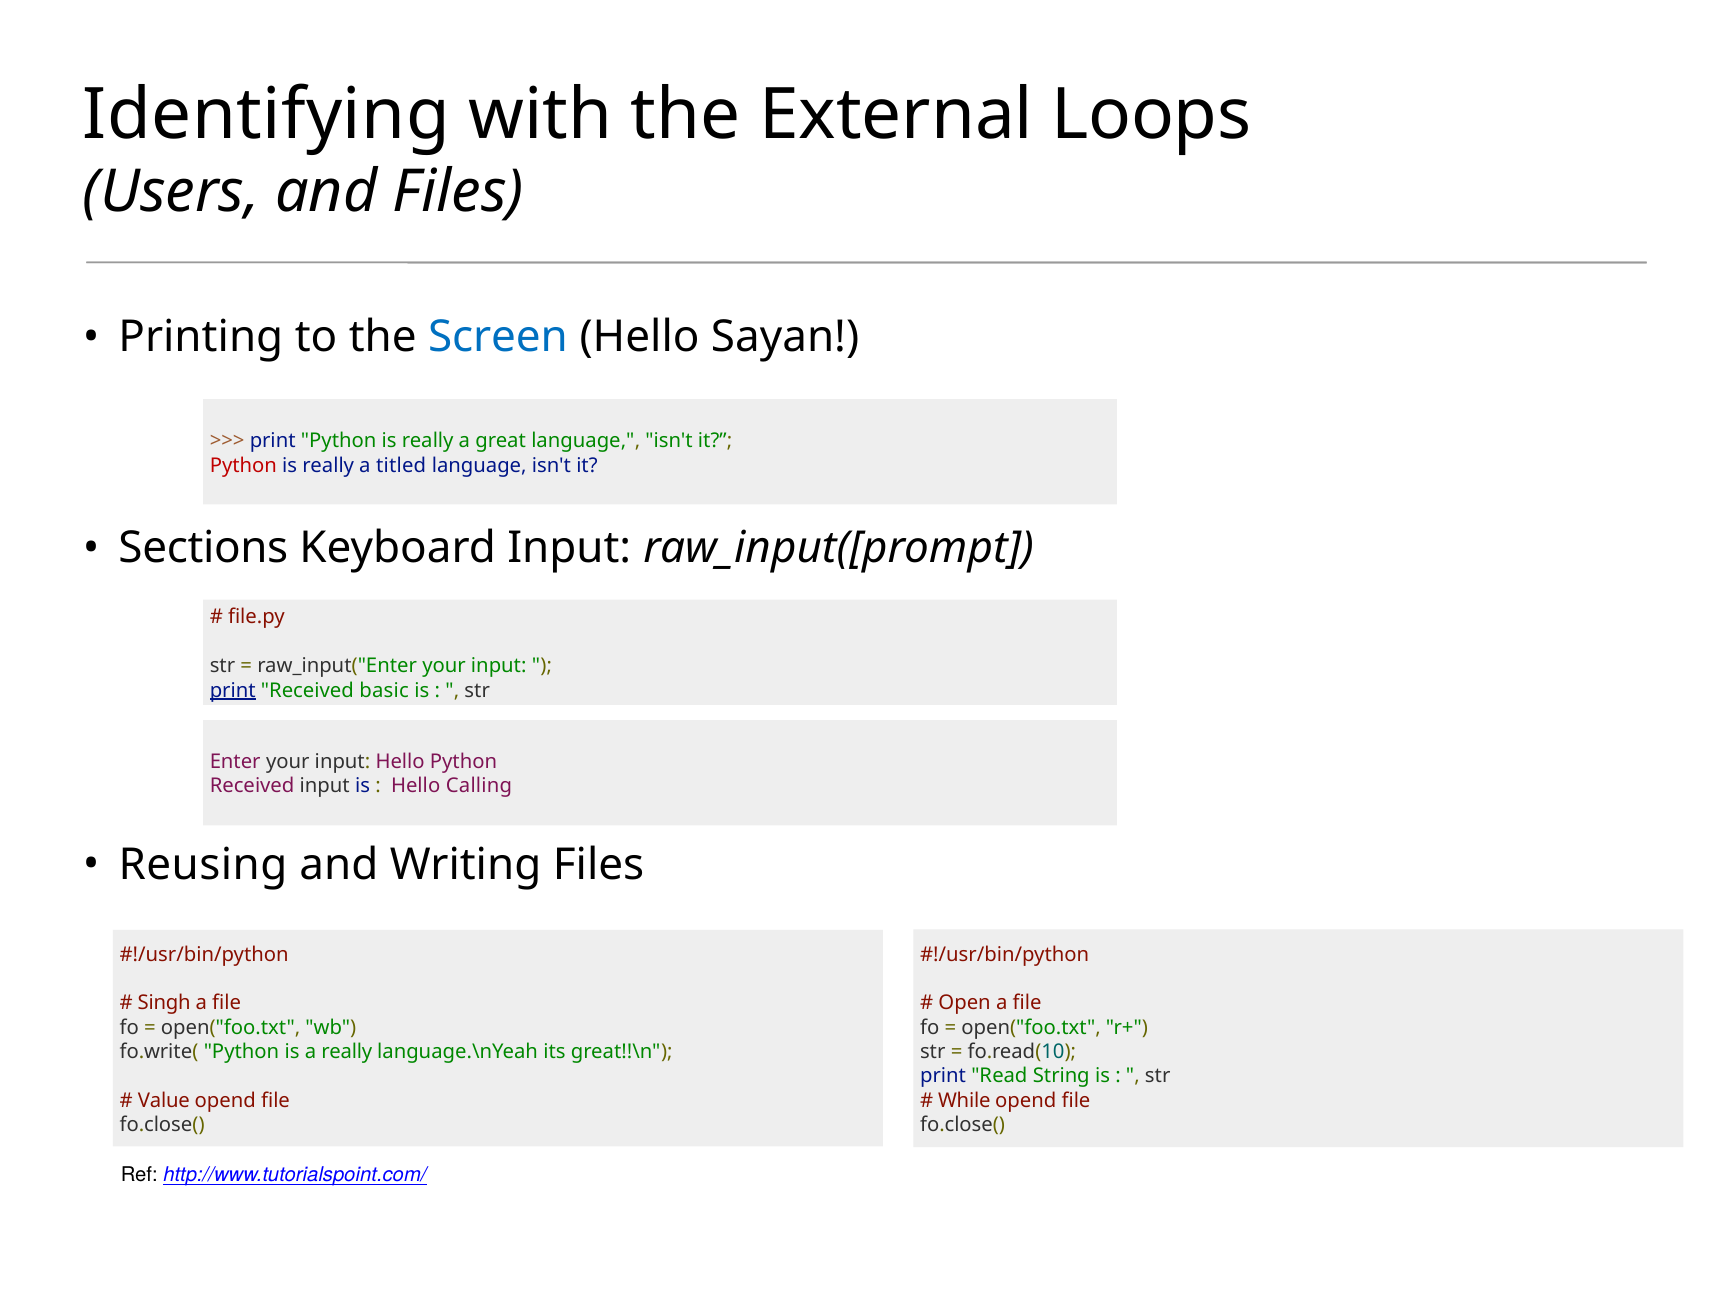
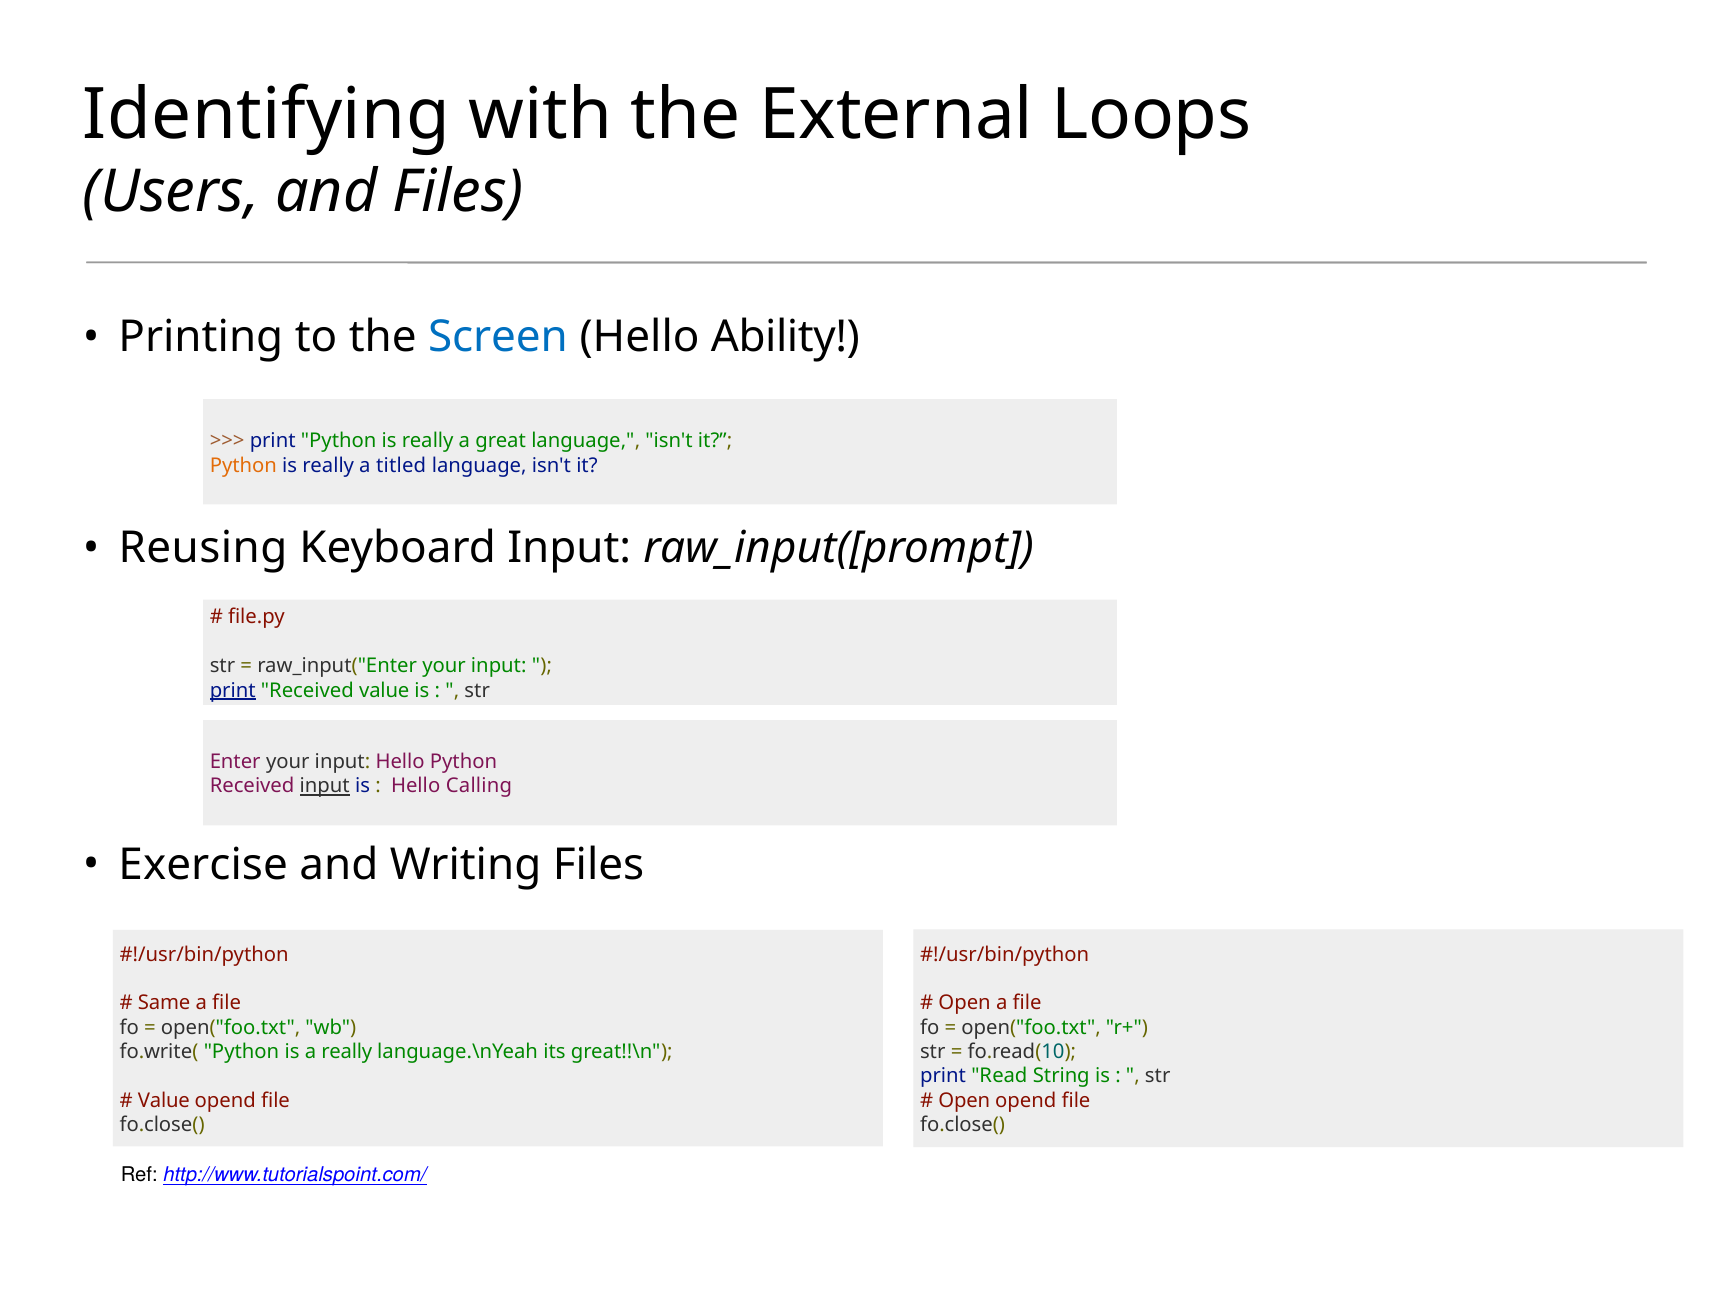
Sayan: Sayan -> Ability (785, 337)
Python colour: red -> orange (243, 465)
Sections: Sections -> Reusing (203, 548)
Received basic: basic -> value (384, 690)
input underline: none -> present (325, 786)
Reusing: Reusing -> Exercise (203, 865)
Singh: Singh -> Same (164, 1003)
While: While -> Open (964, 1100)
